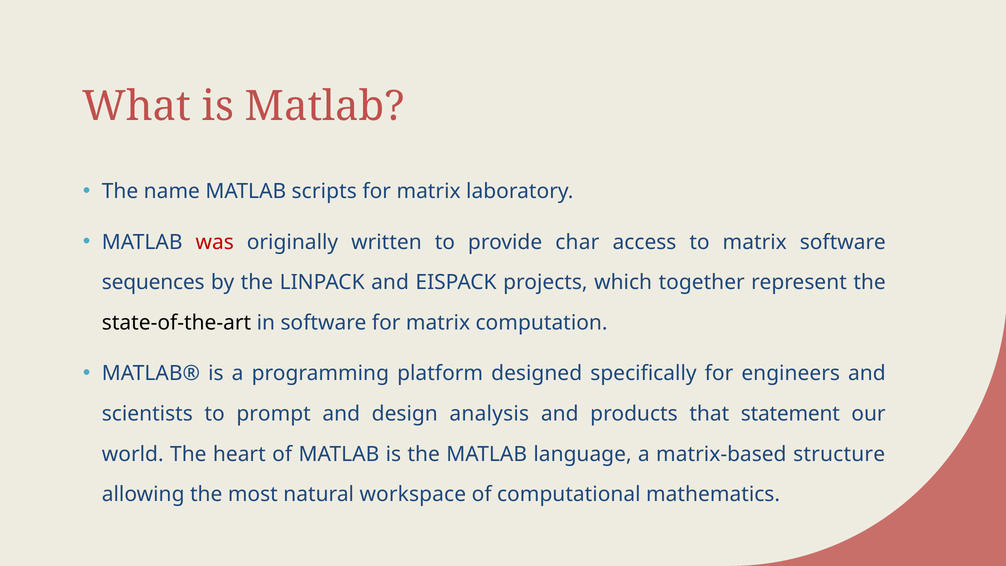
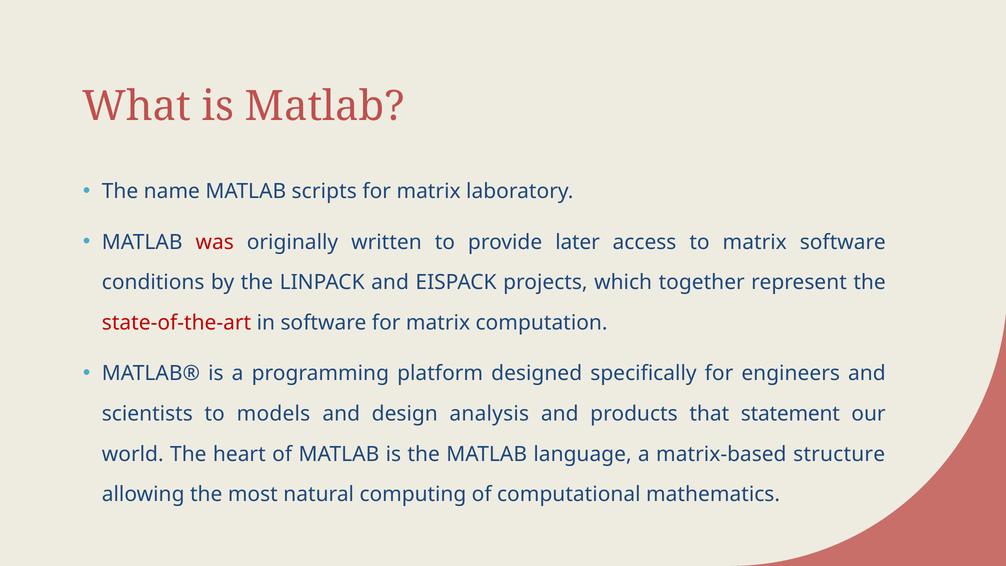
char: char -> later (578, 242)
sequences: sequences -> conditions (153, 282)
state-of-the-art colour: black -> red (177, 323)
prompt: prompt -> models (273, 414)
workspace: workspace -> computing (413, 494)
